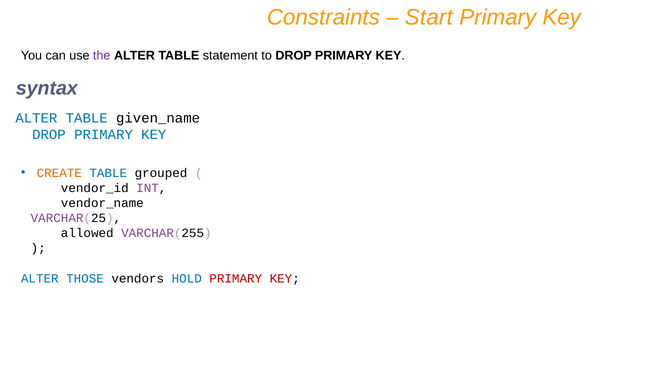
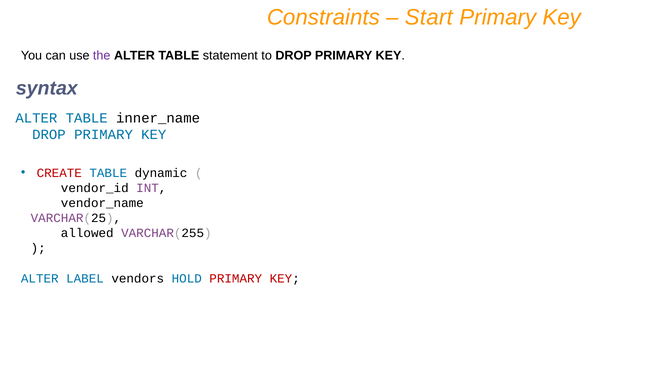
given_name: given_name -> inner_name (158, 118)
CREATE colour: orange -> red (59, 173)
grouped: grouped -> dynamic (161, 173)
THOSE: THOSE -> LABEL (85, 278)
